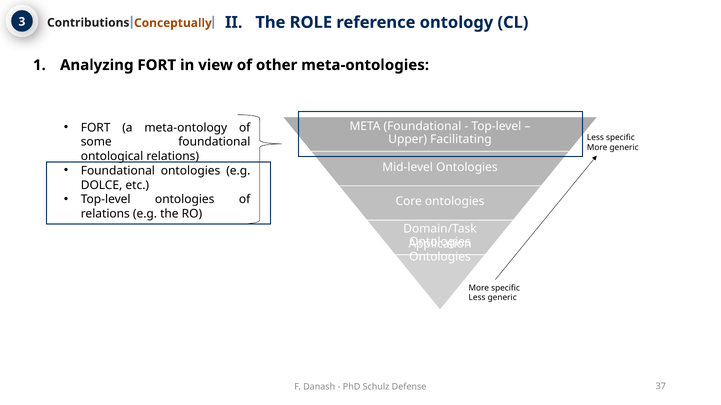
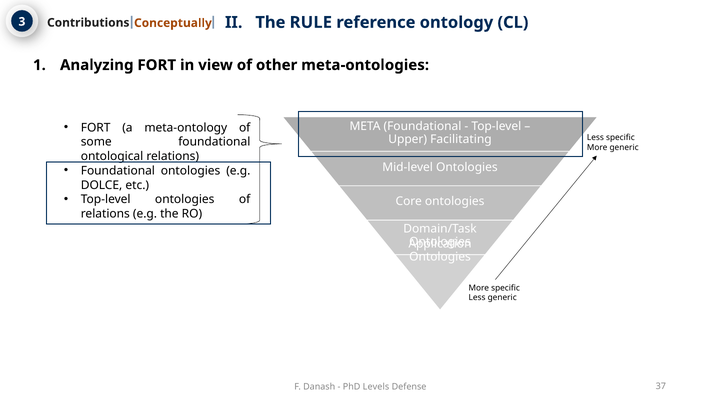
ROLE: ROLE -> RULE (311, 22)
Schulz: Schulz -> Levels (376, 387)
